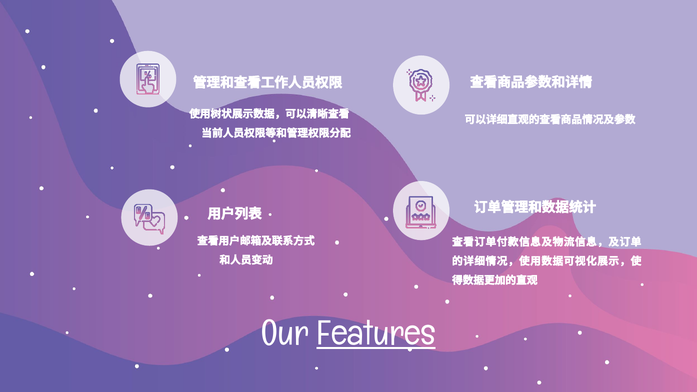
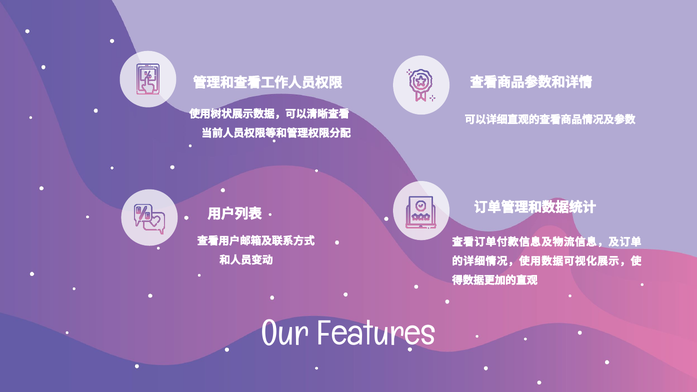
Features underline: present -> none (376, 333)
